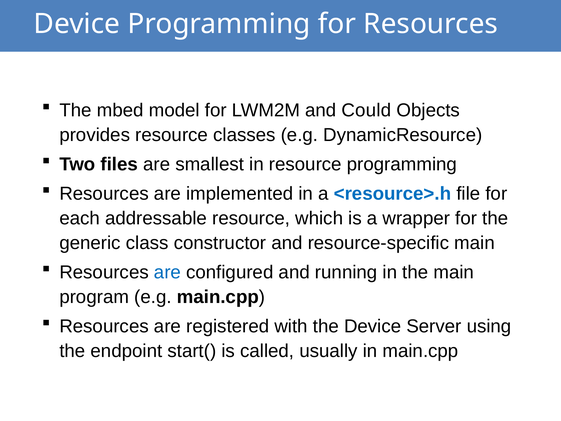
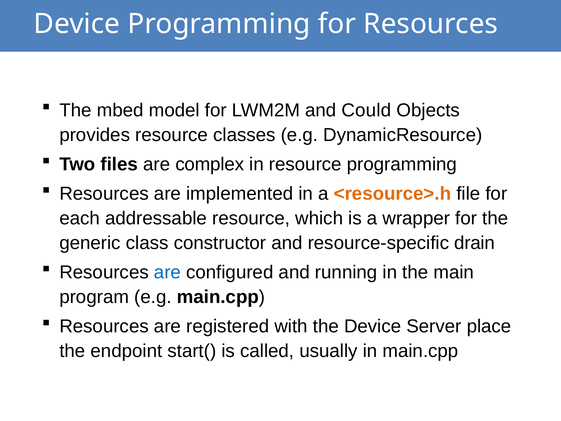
smallest: smallest -> complex (210, 164)
<resource>.h colour: blue -> orange (392, 194)
resource-specific main: main -> drain (475, 243)
using: using -> place (489, 326)
